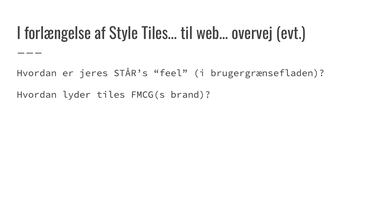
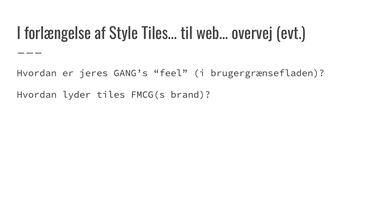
STÅR’s: STÅR’s -> GANG’s (131, 73)
